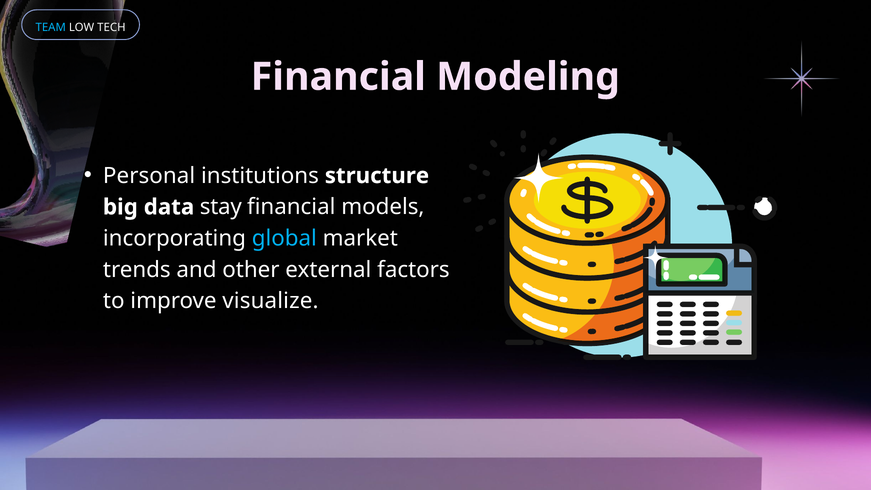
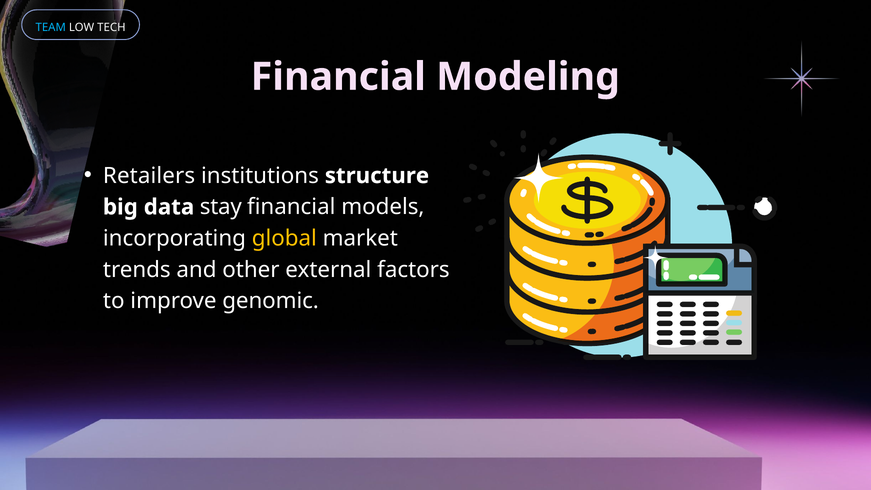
Personal: Personal -> Retailers (149, 176)
global colour: light blue -> yellow (284, 238)
visualize: visualize -> genomic (271, 301)
